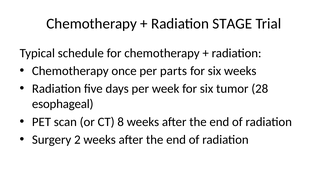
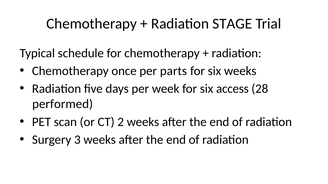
tumor: tumor -> access (232, 89)
esophageal: esophageal -> performed (63, 104)
8: 8 -> 2 (121, 122)
2: 2 -> 3 (77, 140)
